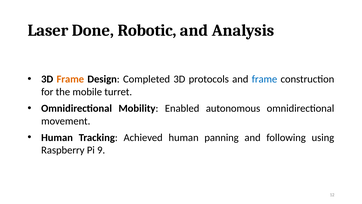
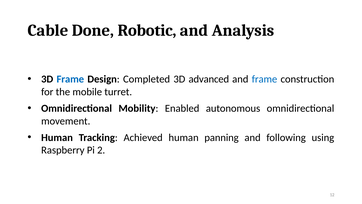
Laser: Laser -> Cable (48, 30)
Frame colour: orange -> blue (70, 79)
protocols: protocols -> advanced (209, 79)
9: 9 -> 2 (101, 150)
